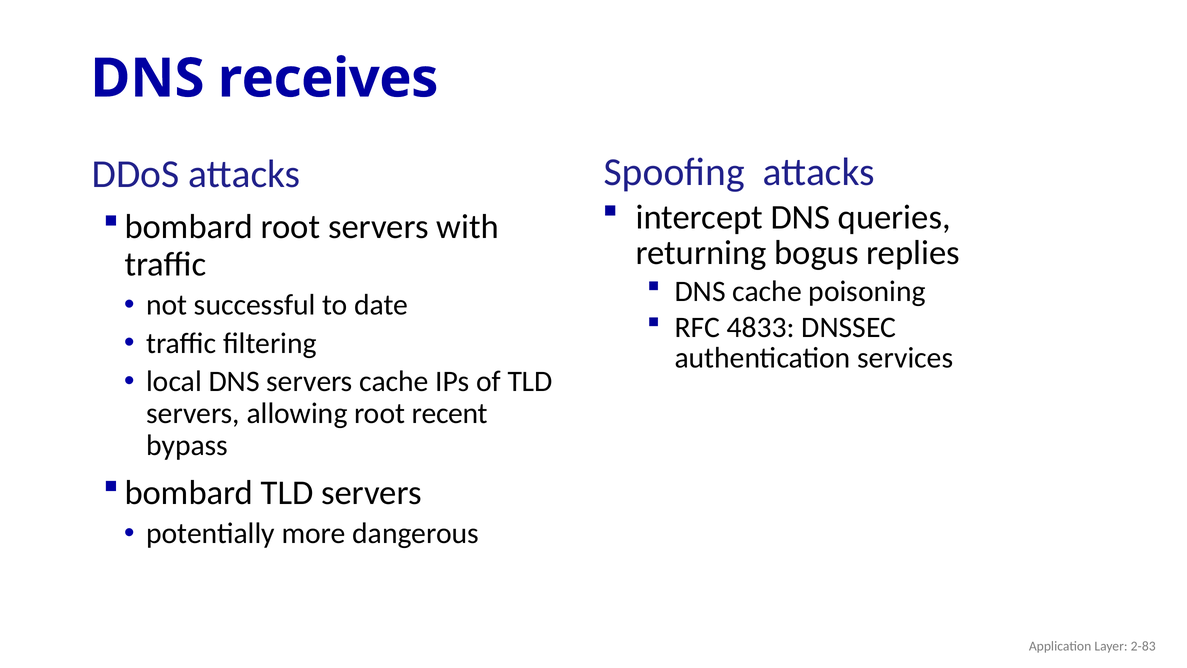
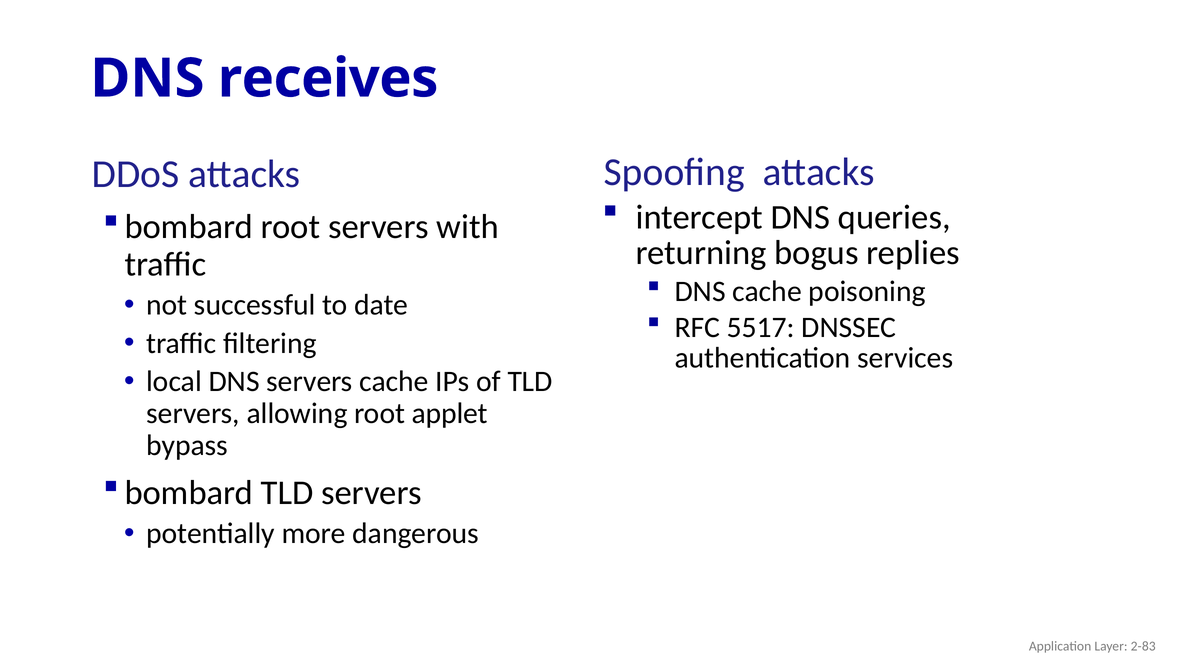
4833: 4833 -> 5517 (761, 328)
recent: recent -> applet (450, 413)
